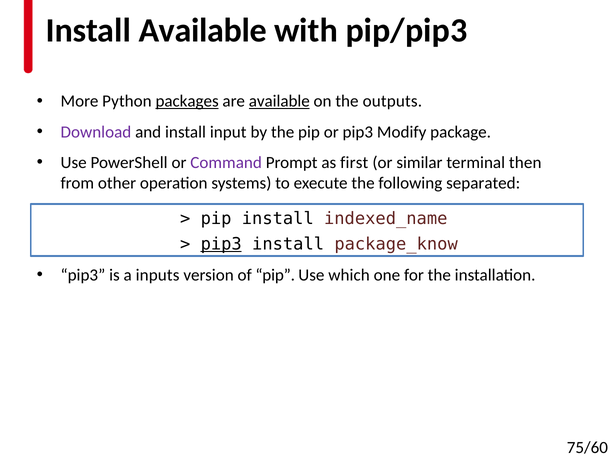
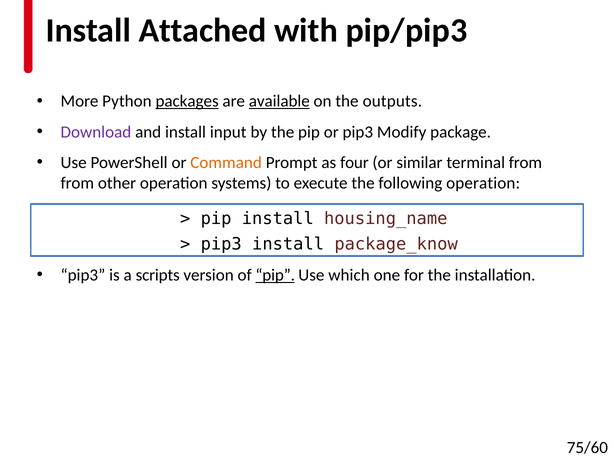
Install Available: Available -> Attached (203, 31)
Command colour: purple -> orange (226, 163)
first: first -> four (354, 163)
terminal then: then -> from (525, 163)
following separated: separated -> operation (483, 183)
indexed_name: indexed_name -> housing_name (386, 219)
pip3 underline: present -> none (221, 244)
inputs: inputs -> scripts (158, 275)
pip underline: none -> present (275, 275)
